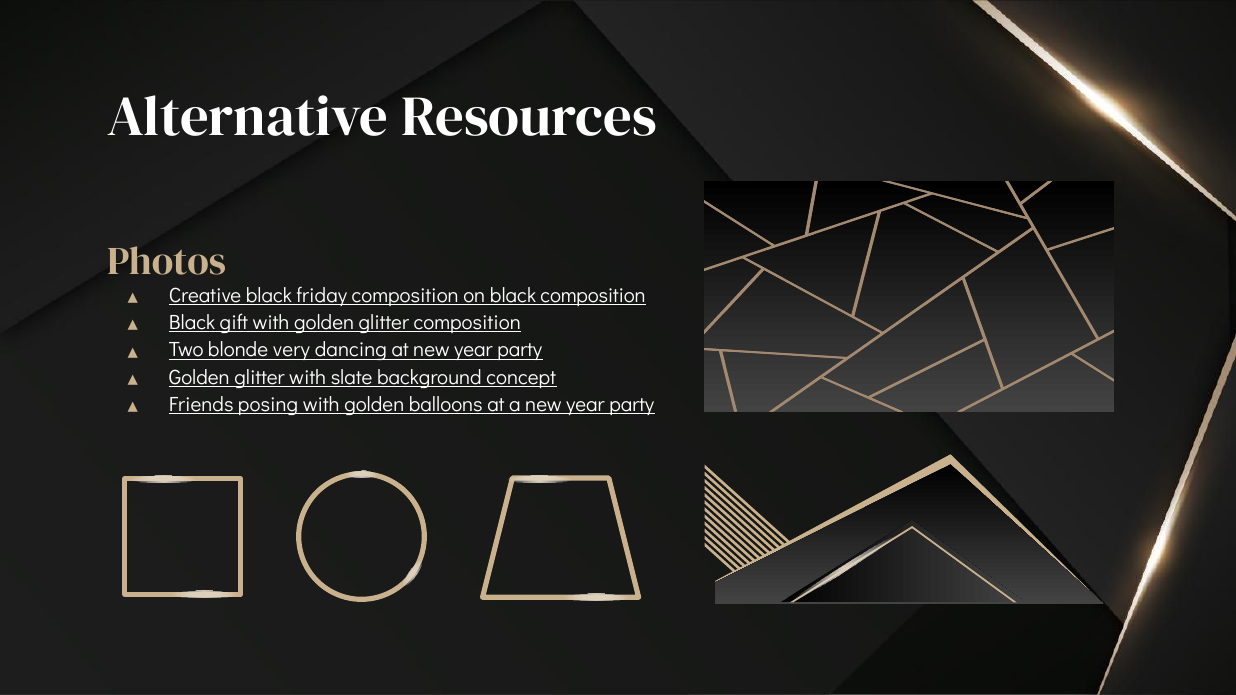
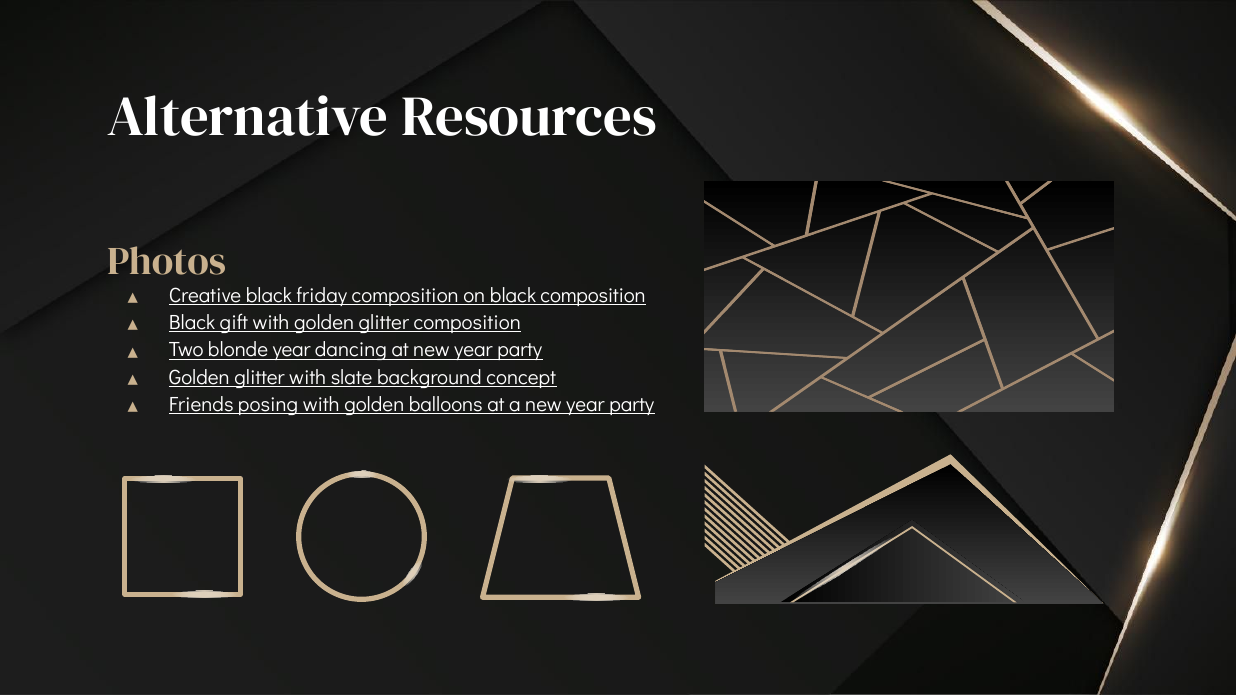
blonde very: very -> year (292, 350)
